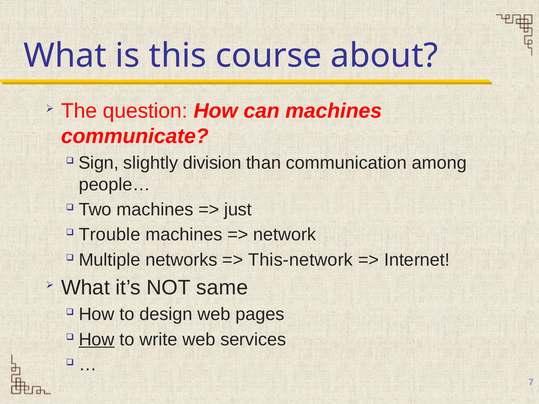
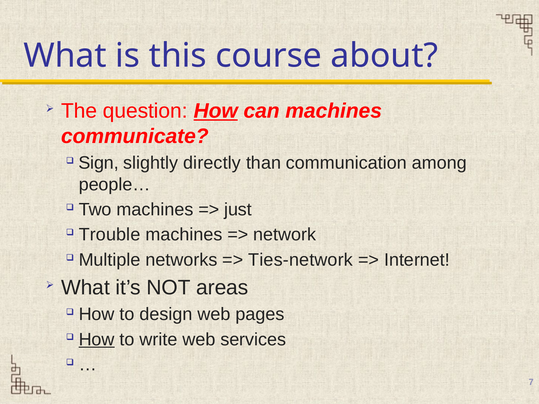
How underline: none -> present (216, 111)
division: division -> directly (212, 163)
This-network: This-network -> Ties-network (301, 260)
same: same -> areas (222, 288)
